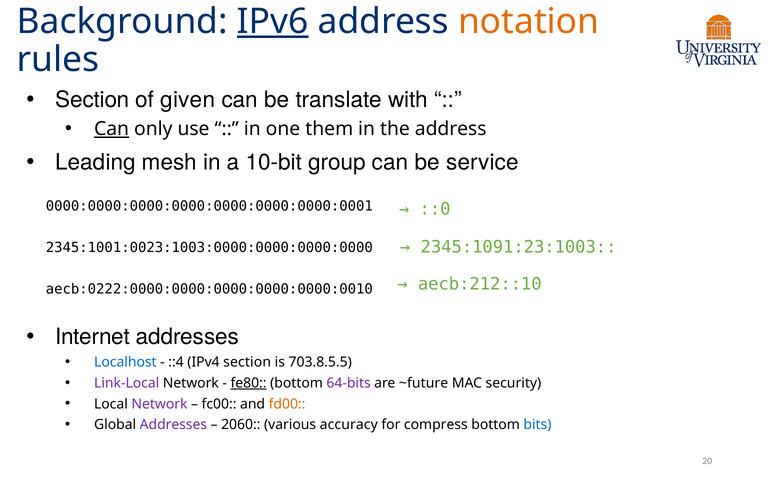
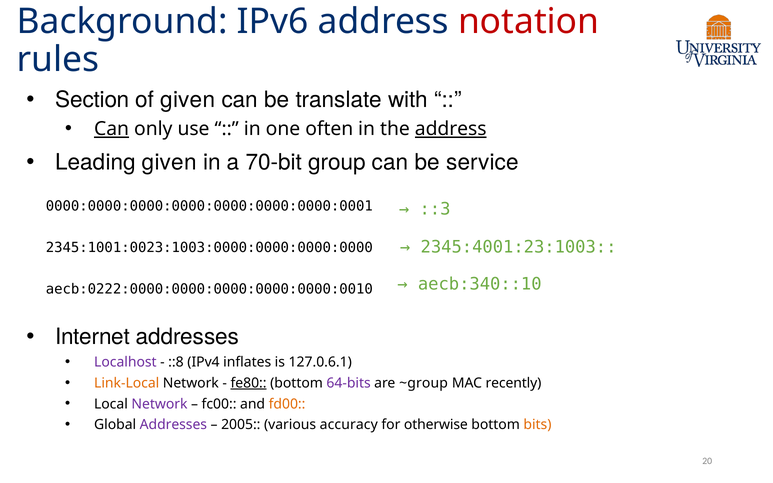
IPv6 underline: present -> none (273, 22)
notation colour: orange -> red (529, 22)
them: them -> often (329, 129)
address underline: none -> present (451, 129)
Leading mesh: mesh -> given (169, 162)
10-bit: 10-bit -> 70-bit (274, 162)
::0: ::0 -> ::3 (435, 209)
2345:1091:23:1003: 2345:1091:23:1003 -> 2345:4001:23:1003 (519, 247)
aecb:212::10: aecb:212::10 -> aecb:340::10 (480, 284)
Localhost colour: blue -> purple (125, 362)
::4: ::4 -> ::8 (176, 362)
IPv4 section: section -> inflates (247, 362)
703.8.5.5: 703.8.5.5 -> 127.0.6.1 (320, 362)
Link-Local colour: purple -> orange (127, 383)
~future: ~future -> ~group (424, 383)
security: security -> recently (513, 383)
2060: 2060 -> 2005 (241, 425)
compress: compress -> otherwise (436, 425)
bits colour: blue -> orange (537, 425)
